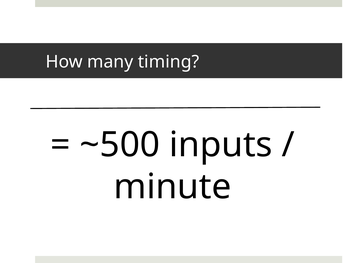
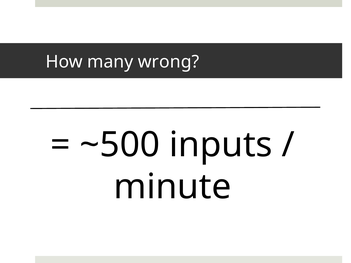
timing: timing -> wrong (169, 62)
